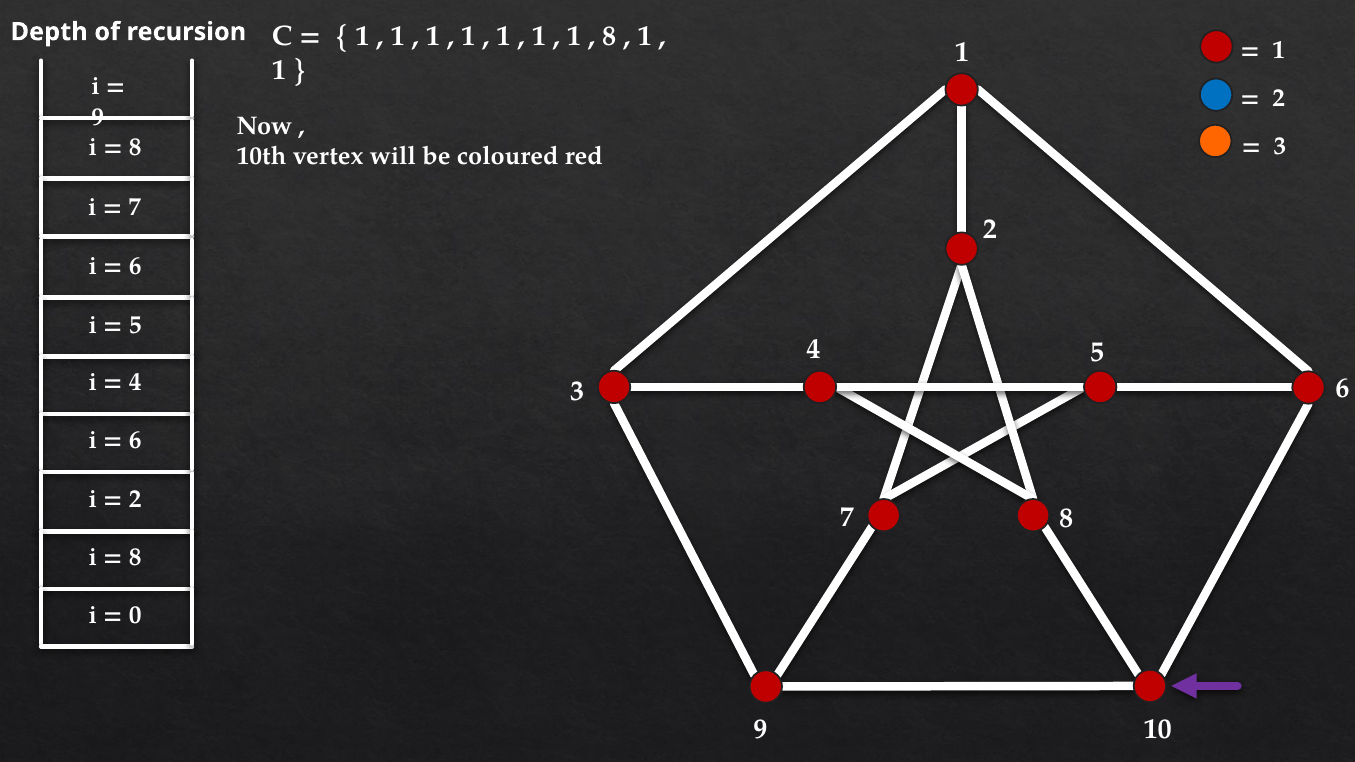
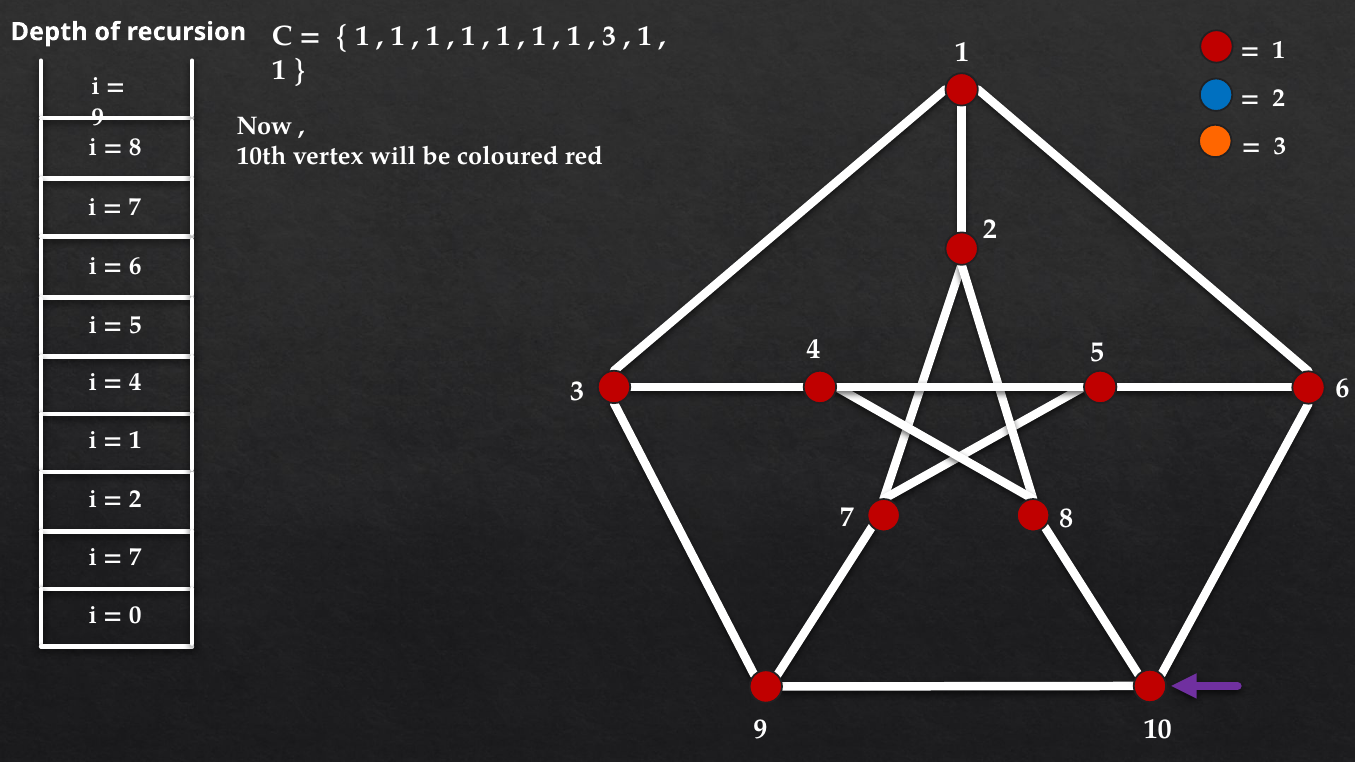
8: 8 -> 3 (609, 36)
6: 6 -> 1 (135, 440)
8: 8 -> 7 (135, 557)
